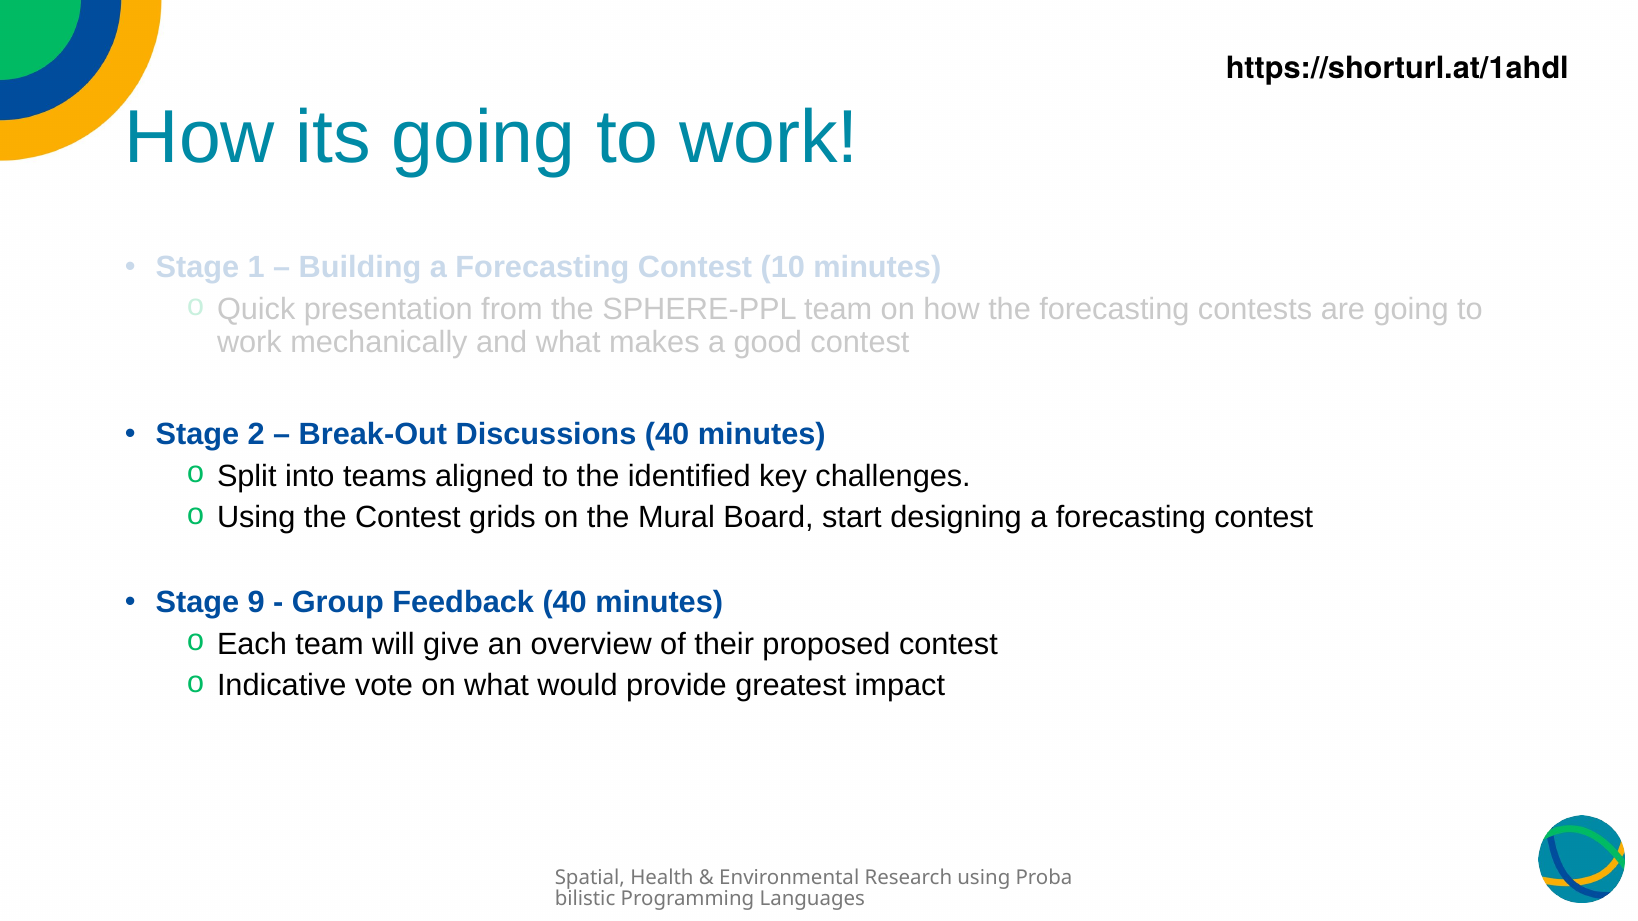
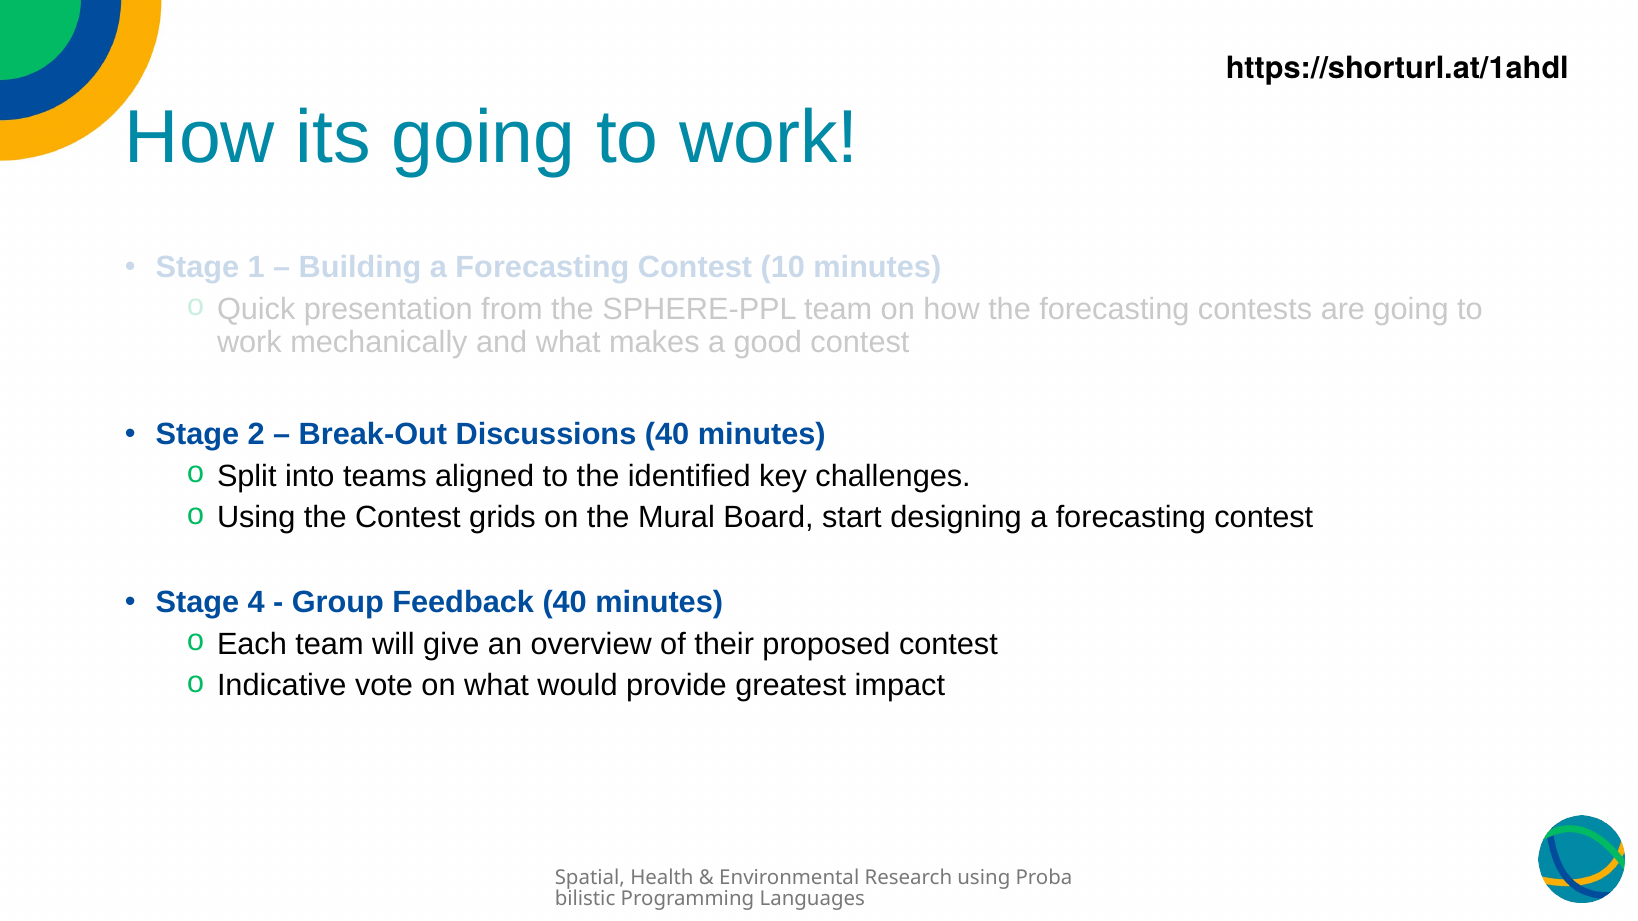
9: 9 -> 4 (256, 603)
